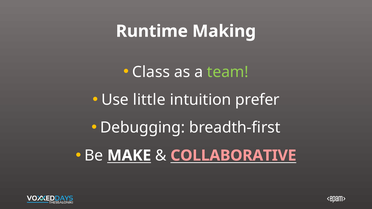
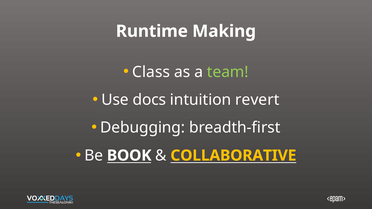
little: little -> docs (149, 100)
prefer: prefer -> revert (257, 100)
MAKE: MAKE -> BOOK (129, 156)
COLLABORATIVE colour: pink -> yellow (233, 156)
